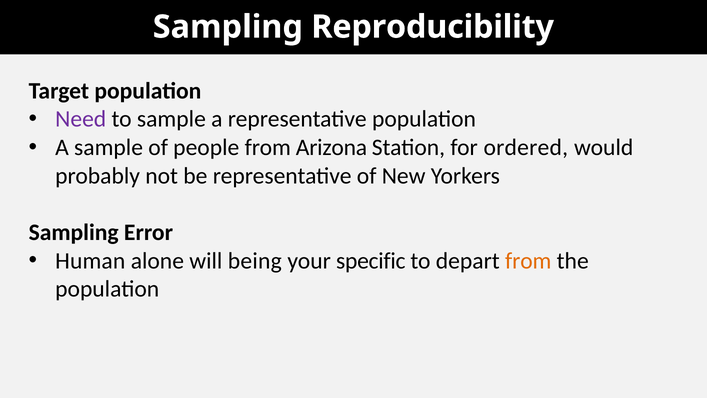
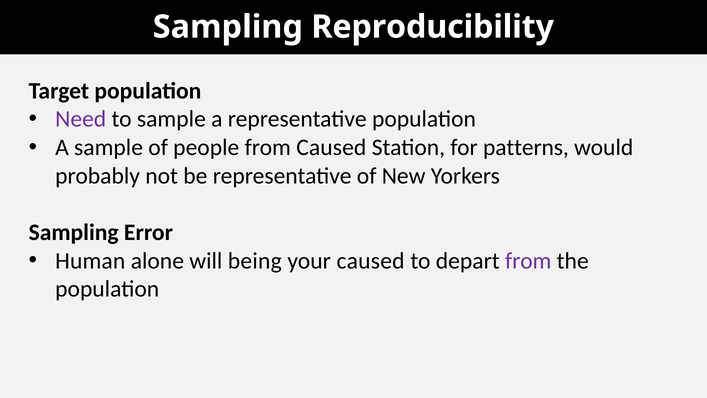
from Arizona: Arizona -> Caused (331, 147)
ordered: ordered -> patterns (526, 147)
your specific: specific -> caused (371, 261)
from colour: orange -> purple (528, 261)
